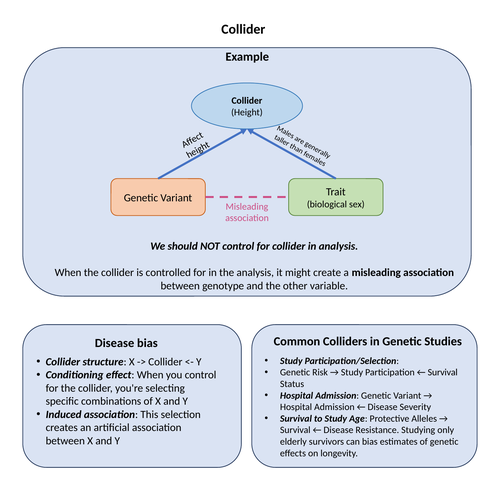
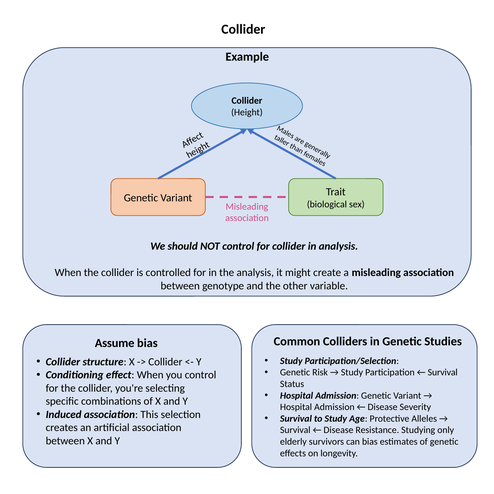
Disease: Disease -> Assume (115, 343)
